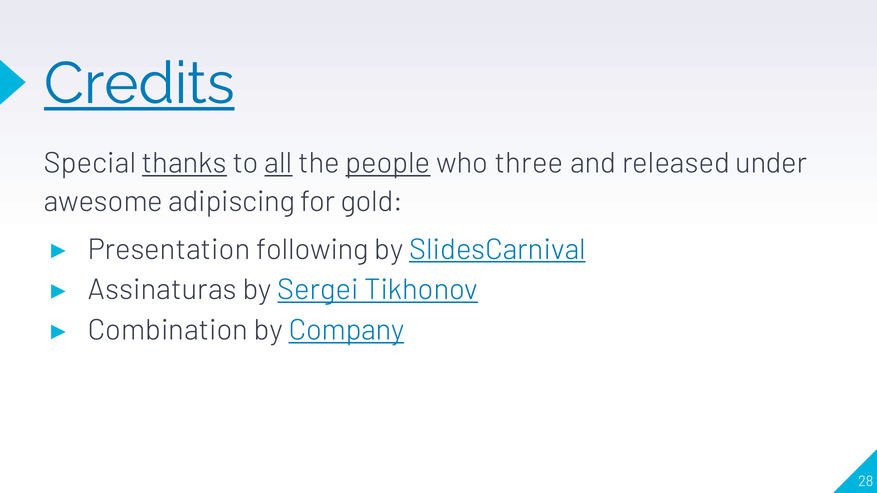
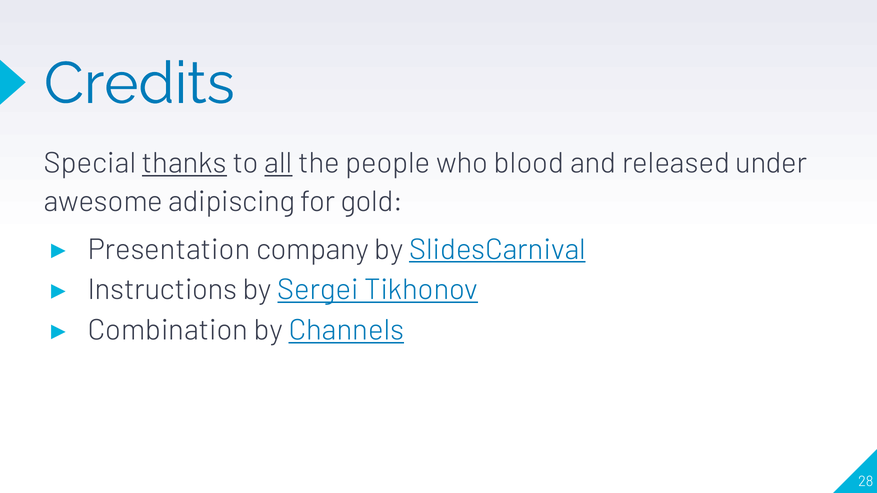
Credits underline: present -> none (139, 84)
people underline: present -> none (388, 163)
three: three -> blood (529, 163)
following: following -> company (313, 250)
Assinaturas: Assinaturas -> Instructions (162, 290)
Company: Company -> Channels (346, 330)
